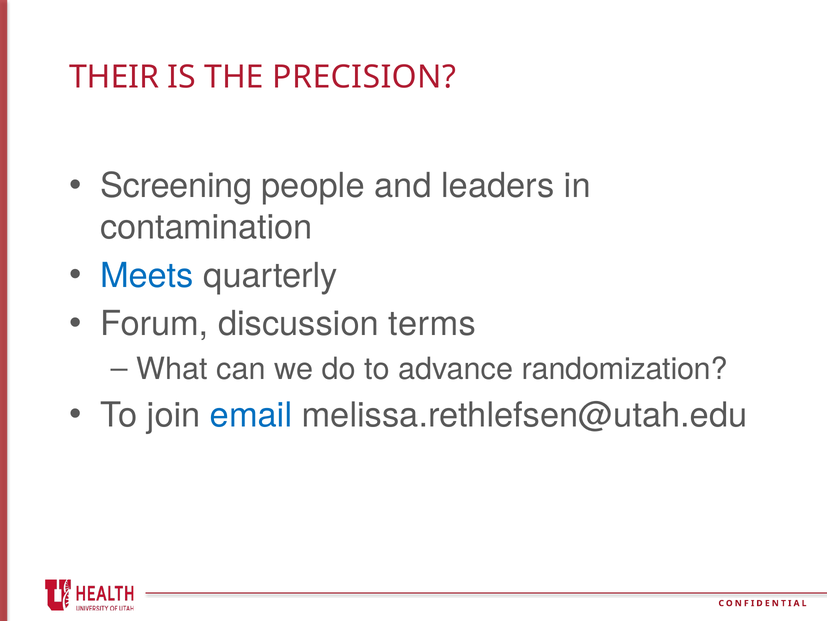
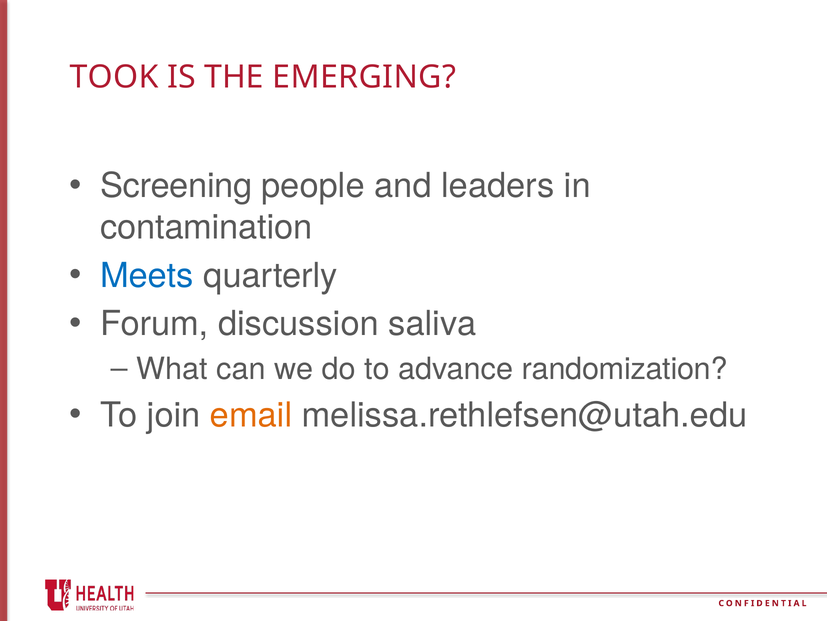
THEIR: THEIR -> TOOK (114, 77)
PRECISION: PRECISION -> EMERGING (364, 77)
terms: terms -> saliva (432, 324)
email colour: blue -> orange (251, 415)
